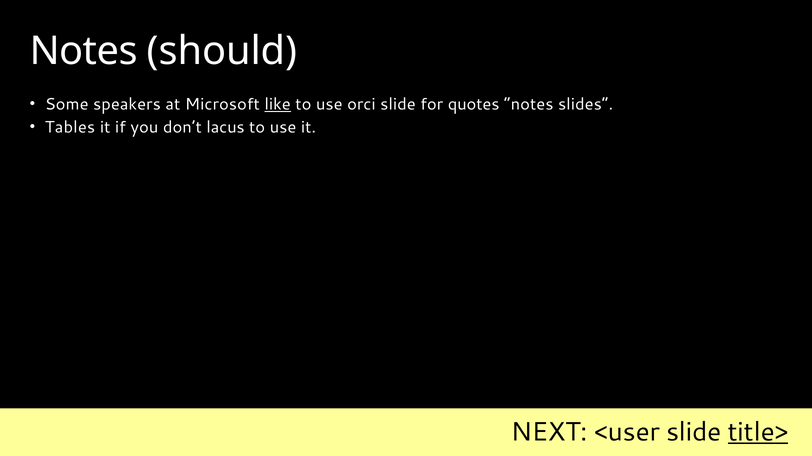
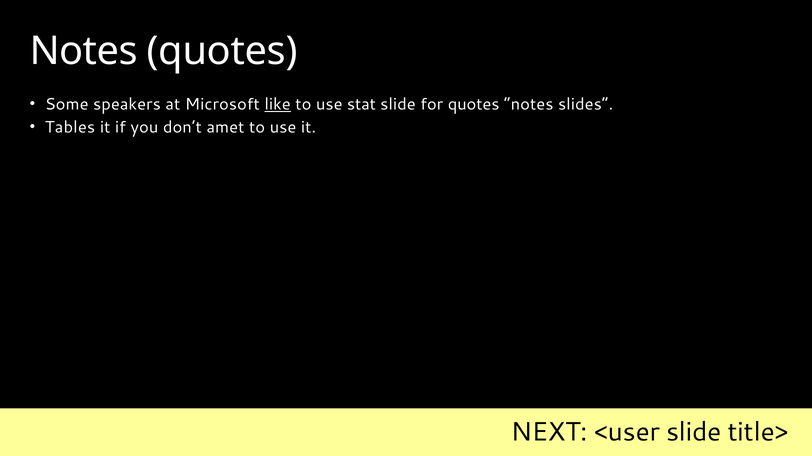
Notes should: should -> quotes (222, 51)
orci: orci -> stat (361, 104)
lacus: lacus -> amet (225, 127)
title> underline: present -> none (758, 433)
